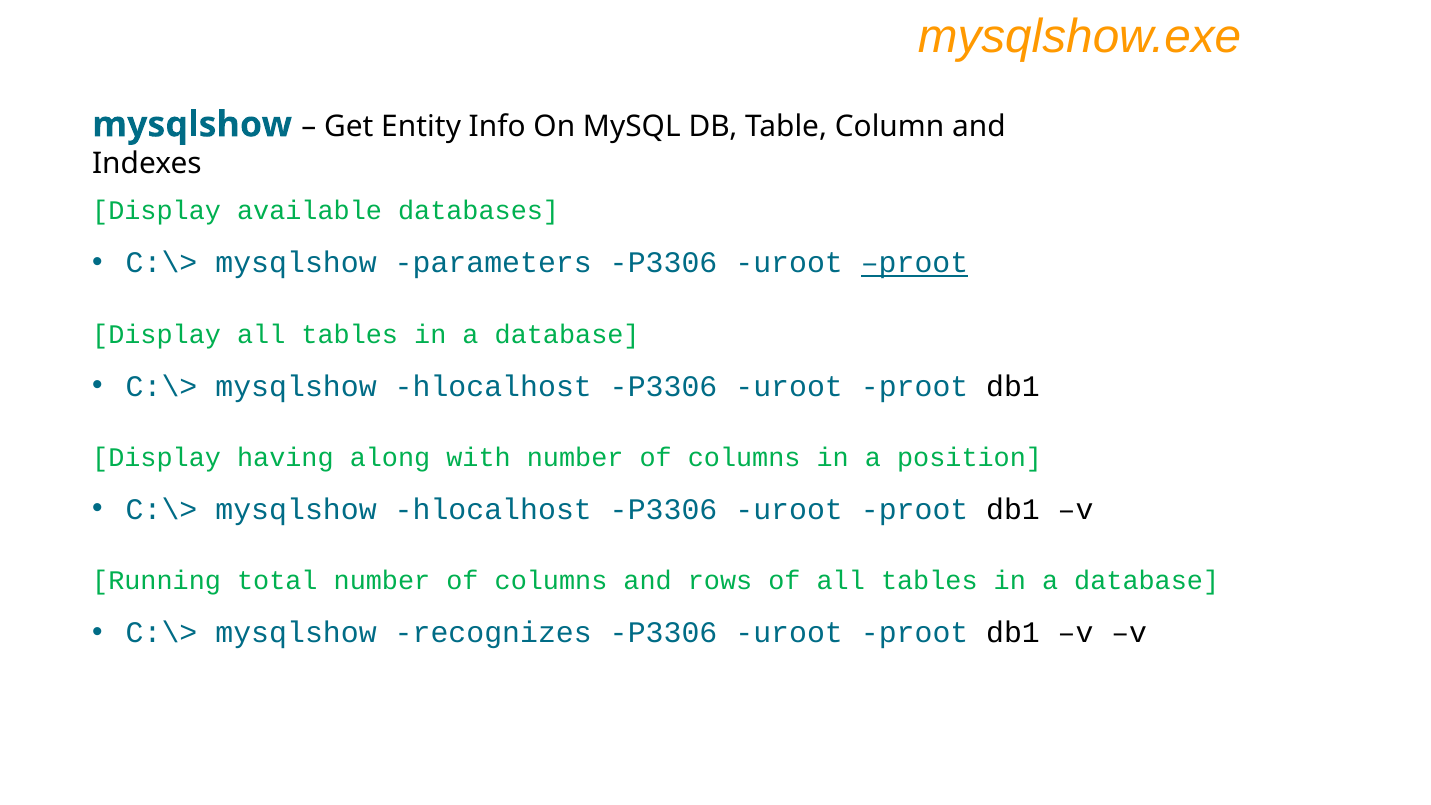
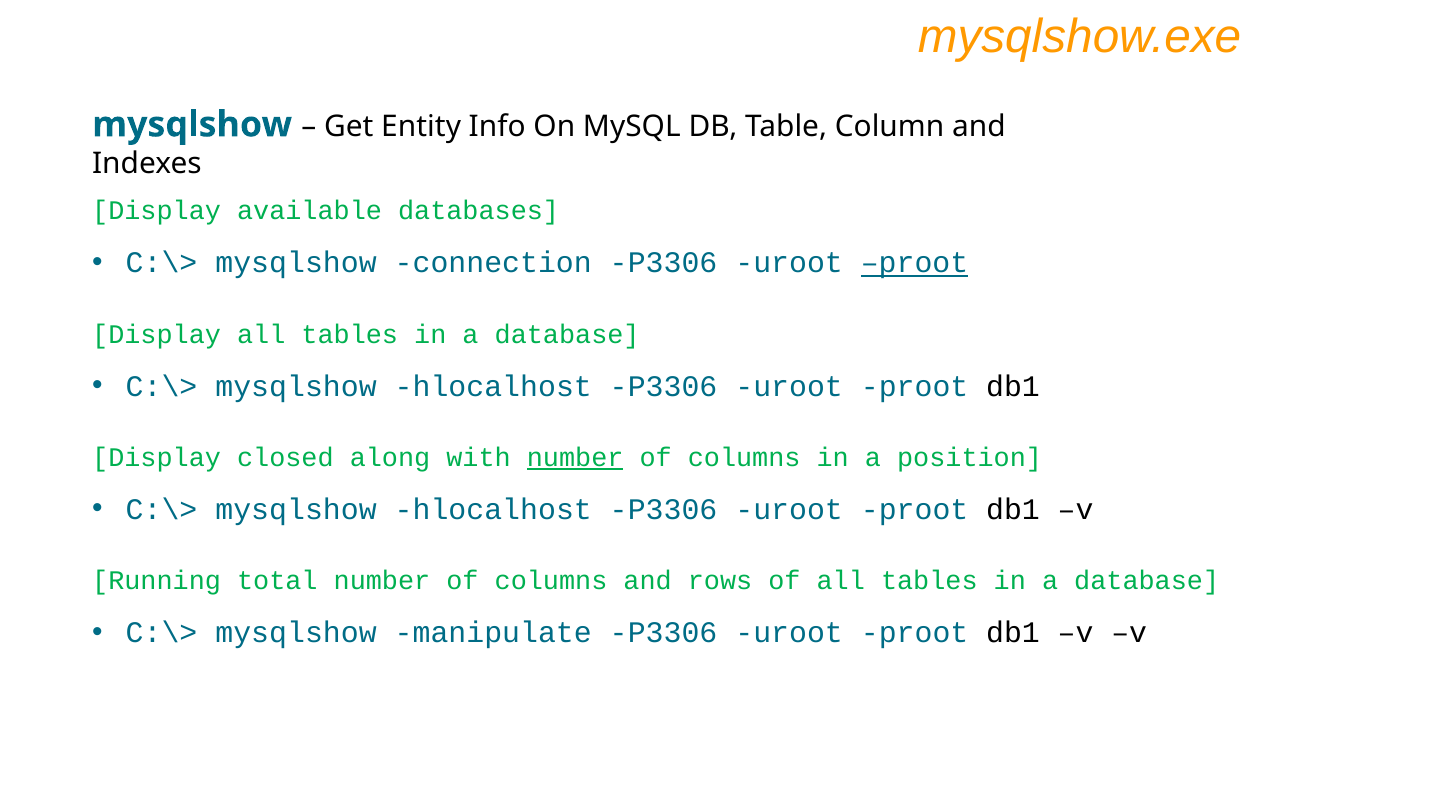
parameters: parameters -> connection (493, 263)
having: having -> closed (285, 458)
number underline: none -> present (575, 458)
recognizes: recognizes -> manipulate (493, 633)
